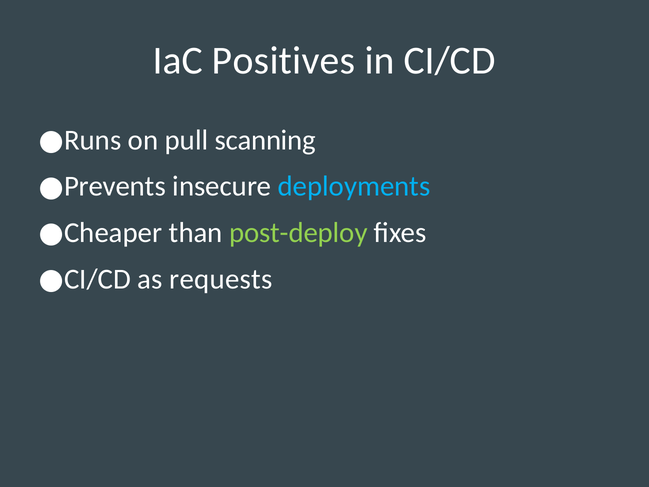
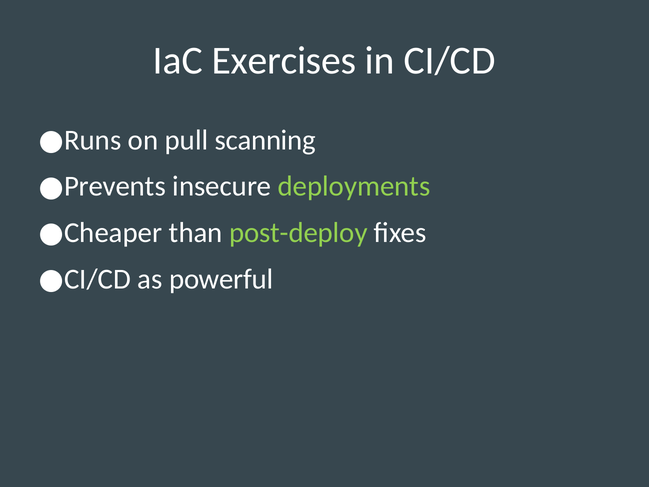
Positives: Positives -> Exercises (284, 60)
deployments colour: light blue -> light green (354, 186)
requests: requests -> powerful (221, 279)
